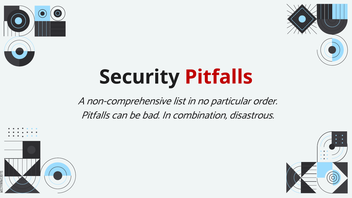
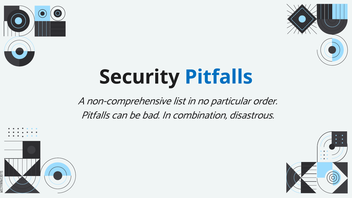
Pitfalls colour: red -> blue (219, 77)
